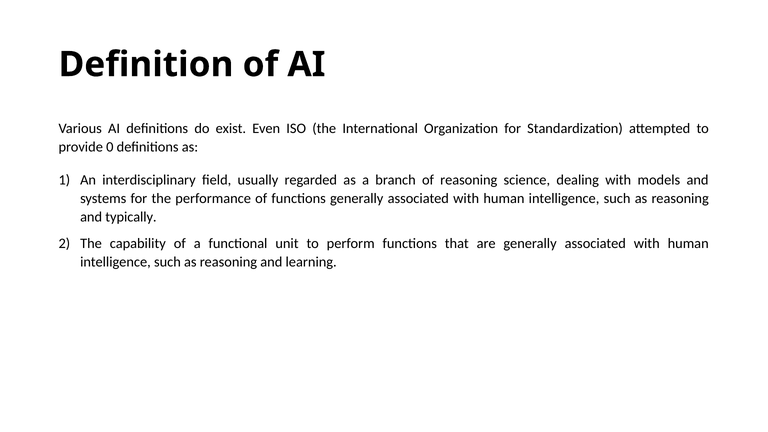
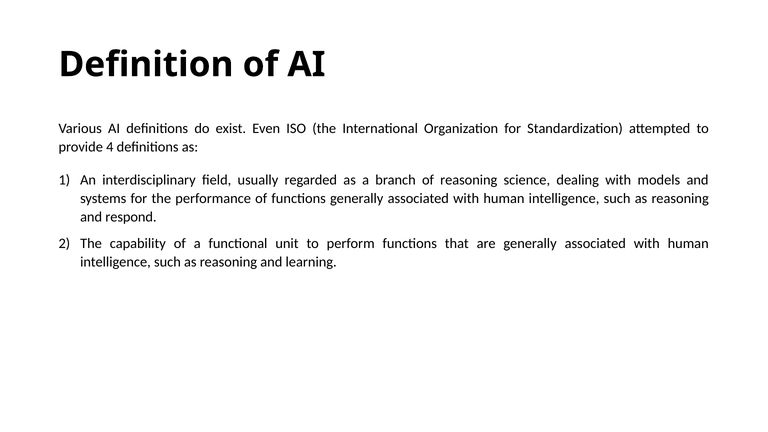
0: 0 -> 4 (110, 147)
typically: typically -> respond (131, 217)
